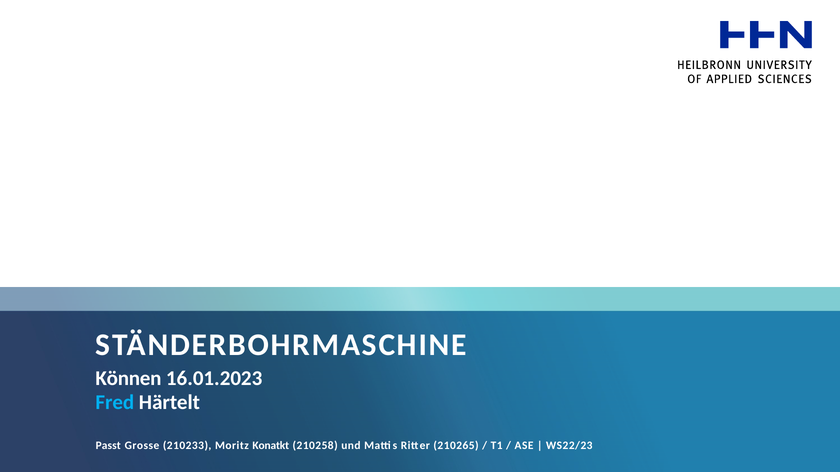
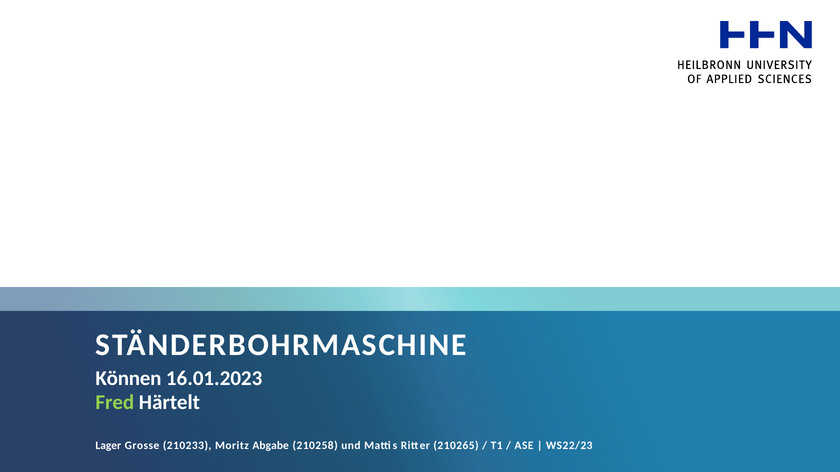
Fred colour: light blue -> light green (115, 403)
Passt: Passt -> Lager (108, 446)
Konatkt: Konatkt -> Abgabe (271, 446)
